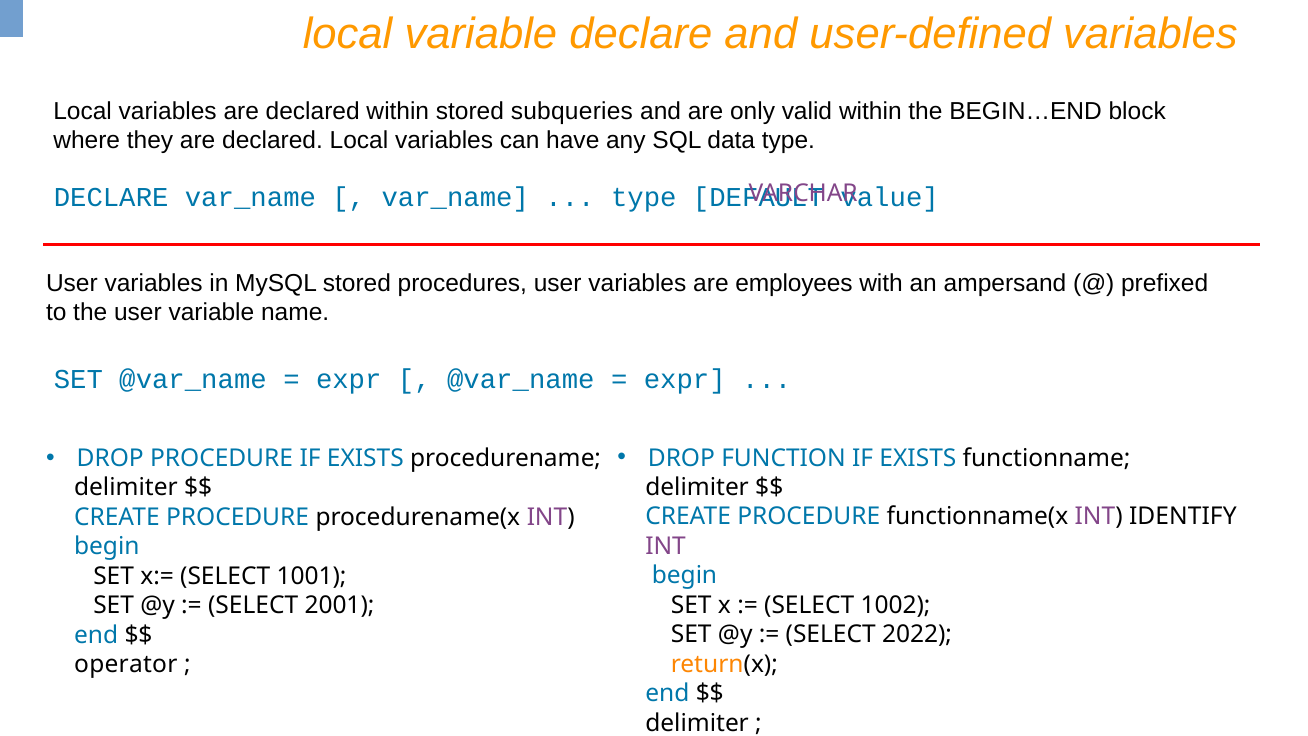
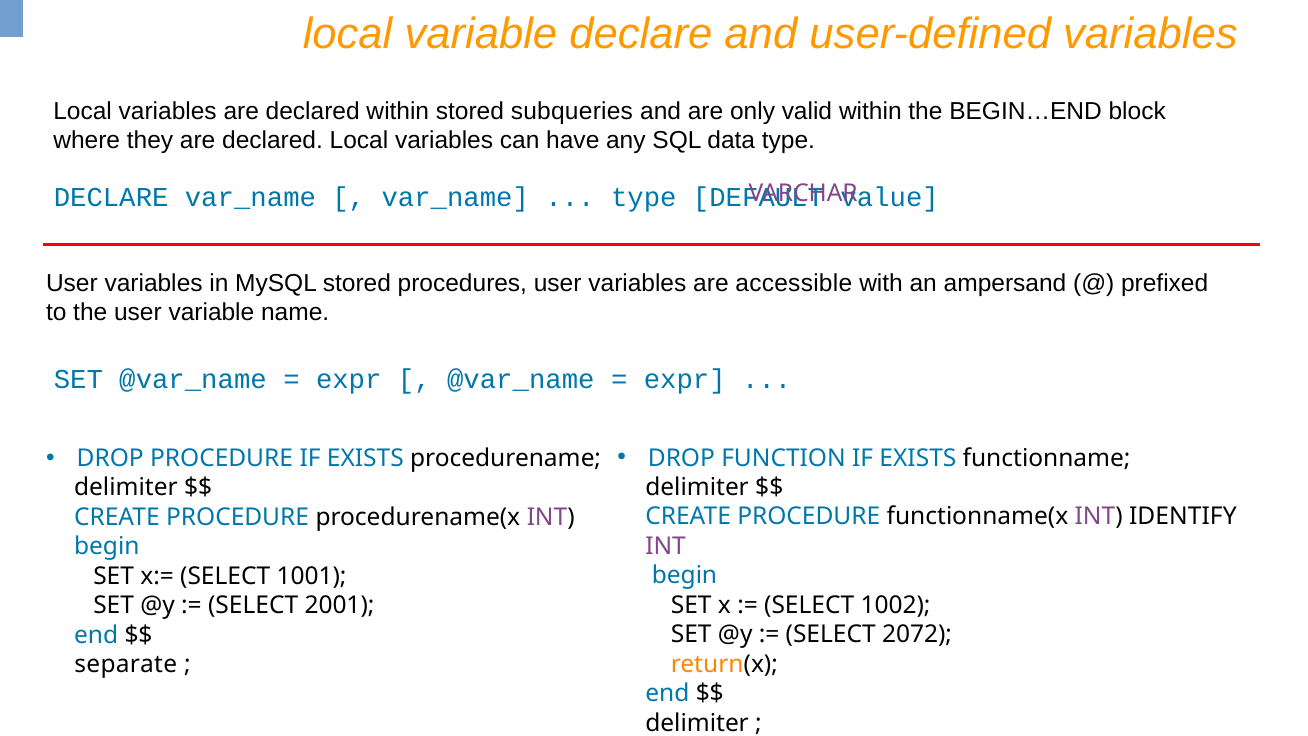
employees: employees -> accessible (794, 283)
2022: 2022 -> 2072 (917, 634)
operator: operator -> separate (126, 664)
